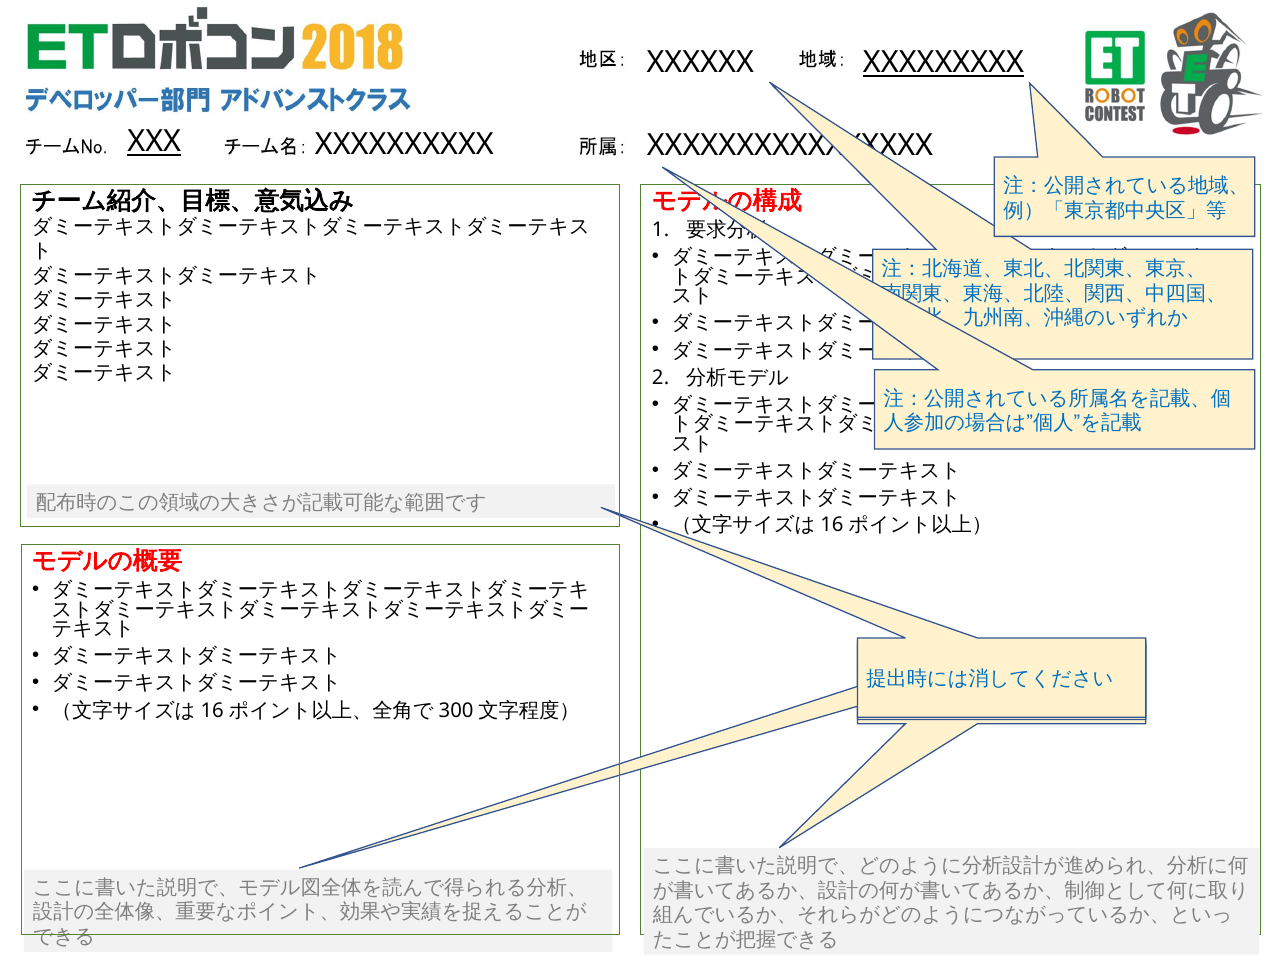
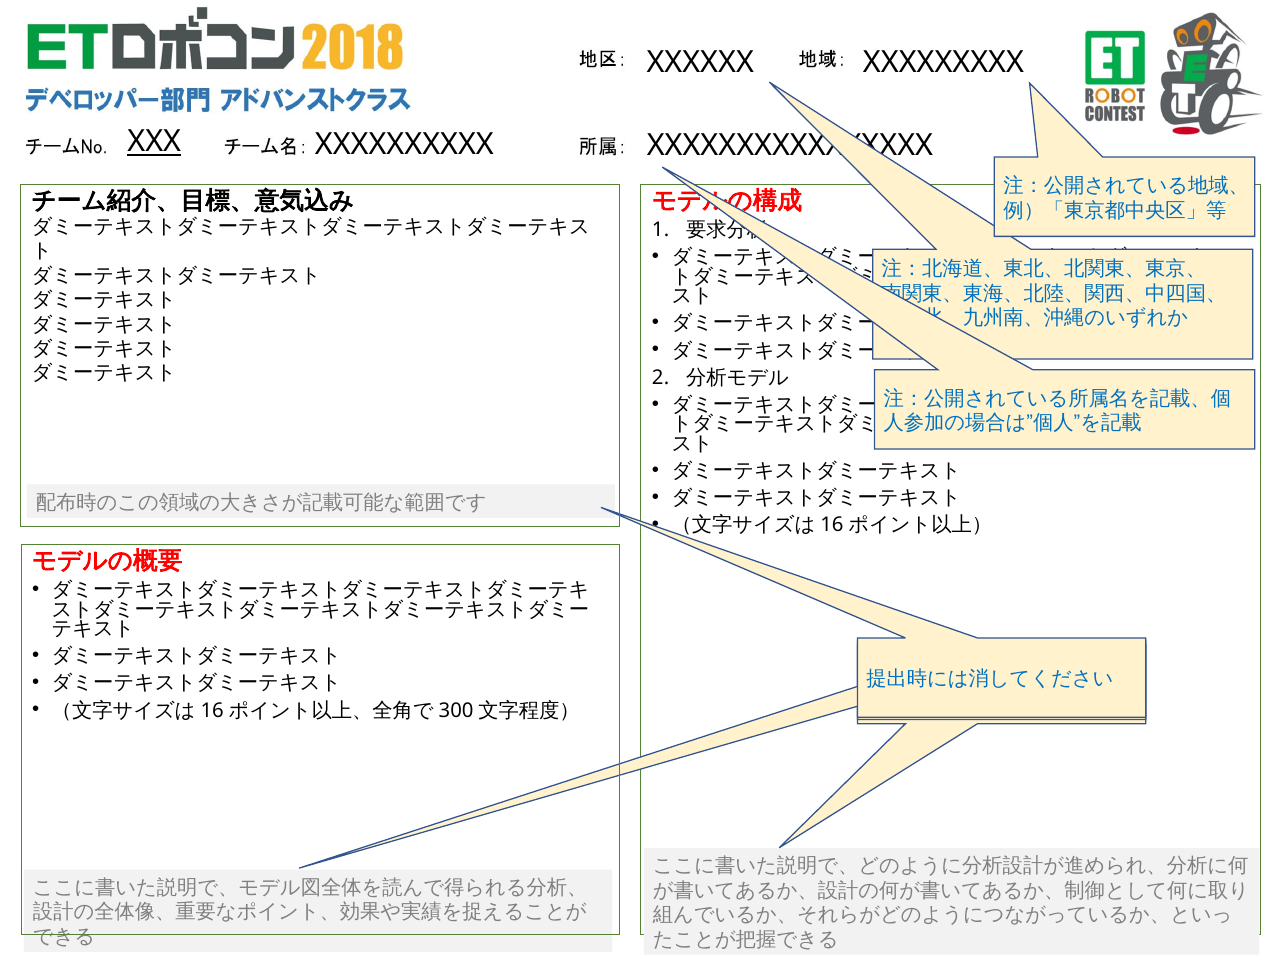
XXXXXXXXX underline: present -> none (943, 62)
